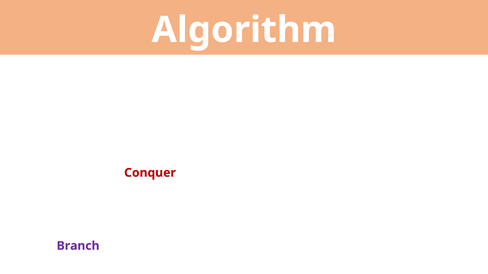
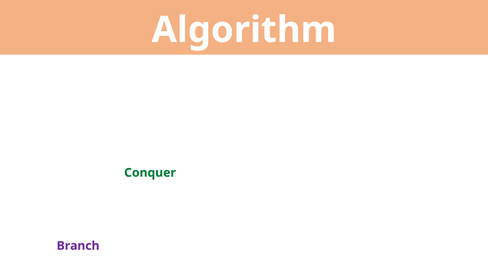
Conquer colour: red -> green (150, 173)
